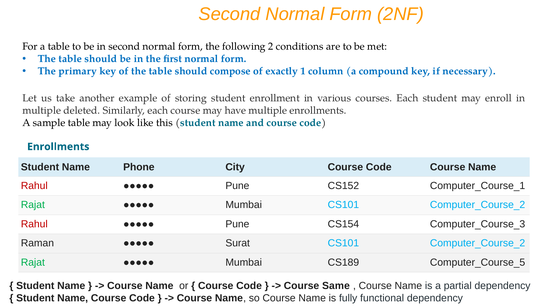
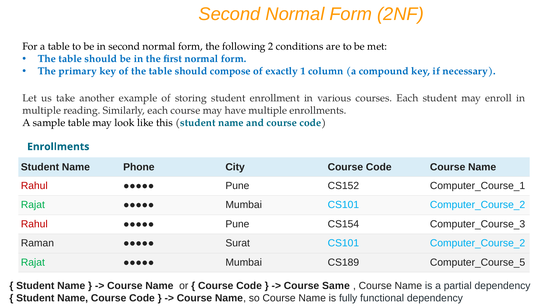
deleted: deleted -> reading (82, 111)
